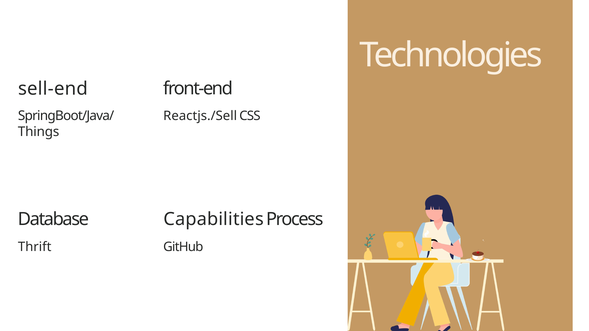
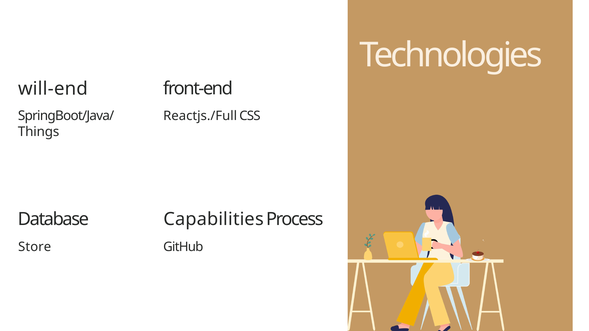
sell-end: sell-end -> will-end (53, 89)
Reactjs./Sell: Reactjs./Sell -> Reactjs./Full (200, 116)
Thrift: Thrift -> Store (35, 247)
